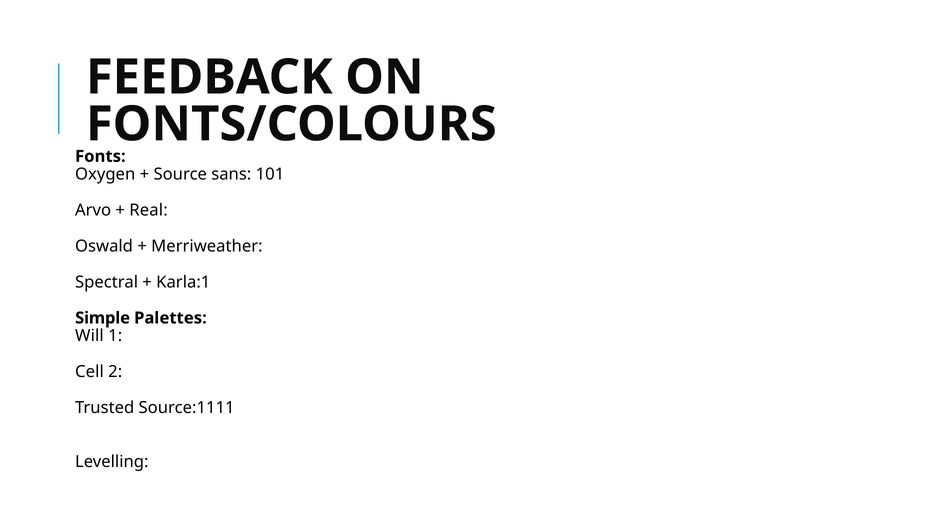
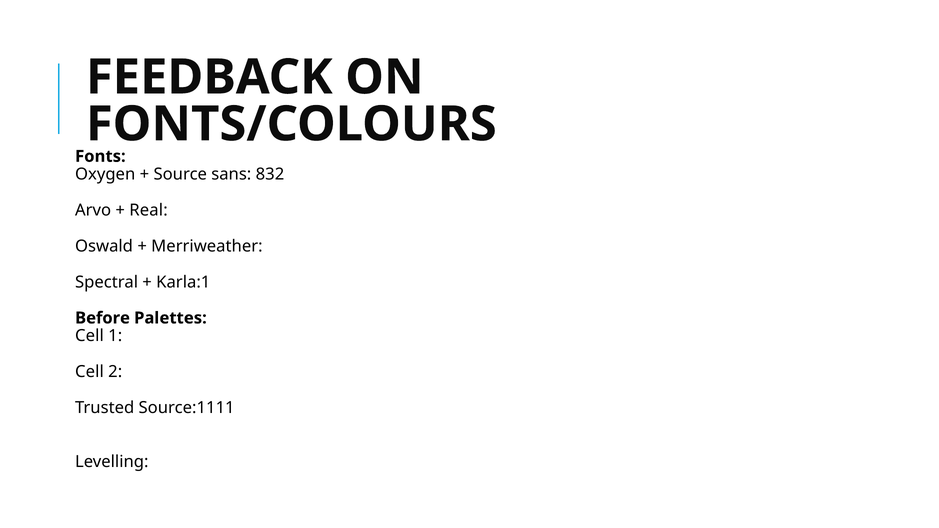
101: 101 -> 832 (270, 174)
Simple: Simple -> Before (103, 318)
Will: Will -> Cell (89, 336)
